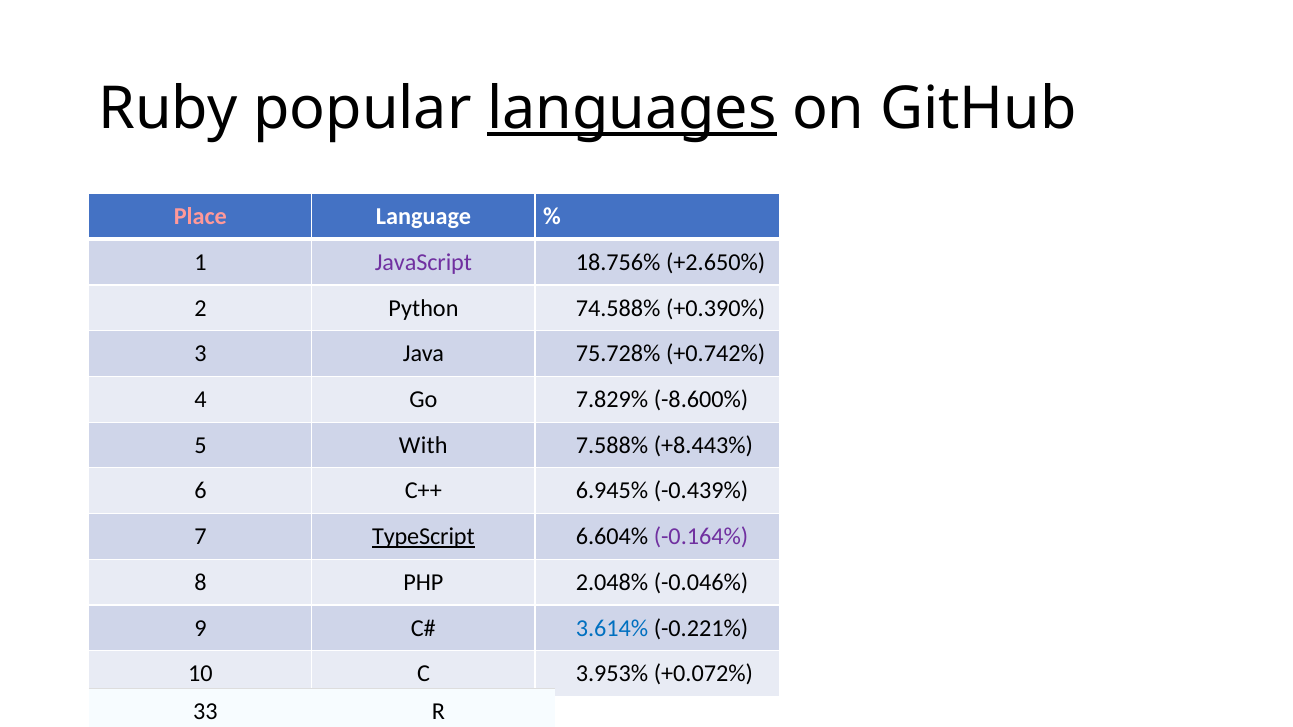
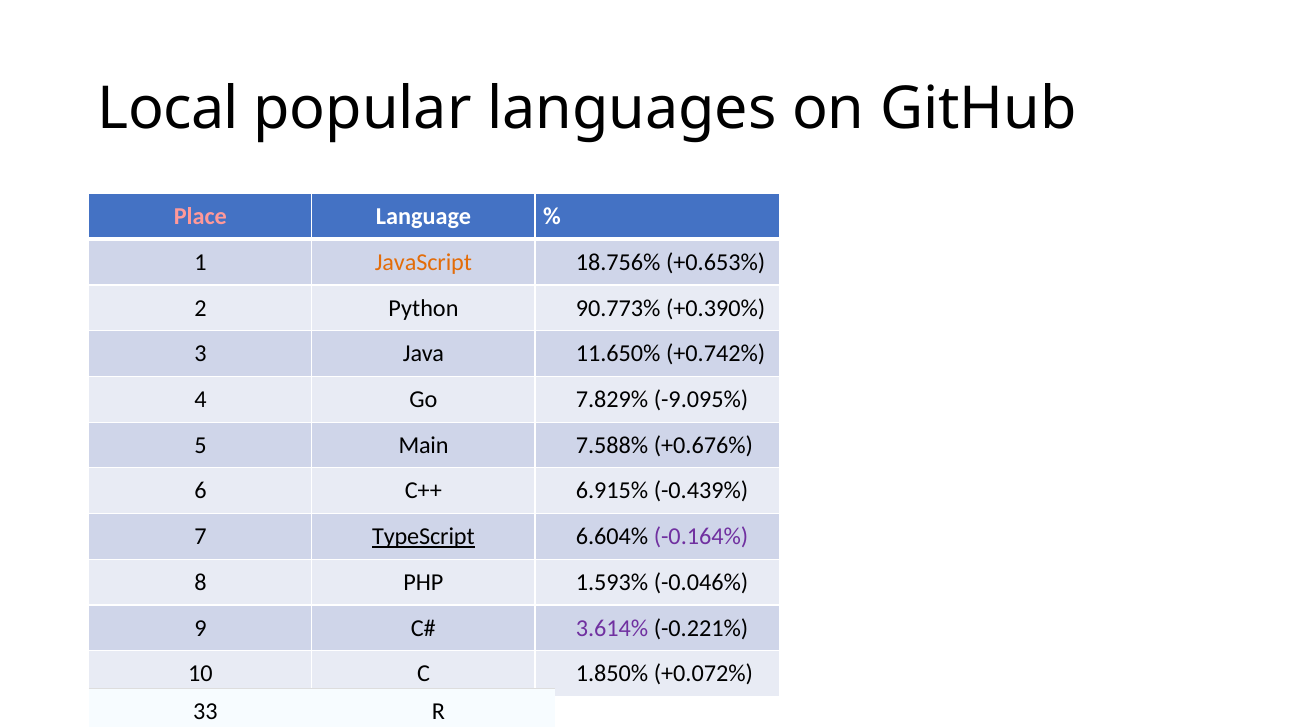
Ruby: Ruby -> Local (168, 109)
languages underline: present -> none (632, 109)
JavaScript colour: purple -> orange (423, 262)
+2.650%: +2.650% -> +0.653% (716, 262)
74.588%: 74.588% -> 90.773% (618, 308)
75.728%: 75.728% -> 11.650% (618, 354)
-8.600%: -8.600% -> -9.095% (701, 400)
With: With -> Main (424, 445)
+8.443%: +8.443% -> +0.676% (703, 445)
6.945%: 6.945% -> 6.915% (612, 491)
2.048%: 2.048% -> 1.593% (612, 583)
3.614% colour: blue -> purple (612, 628)
3.953%: 3.953% -> 1.850% (612, 674)
